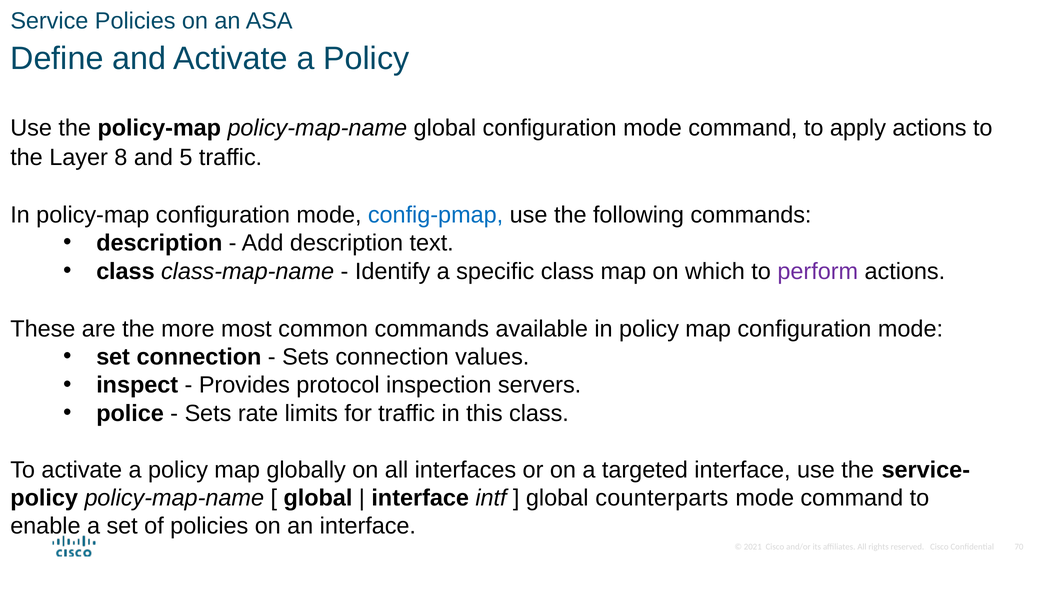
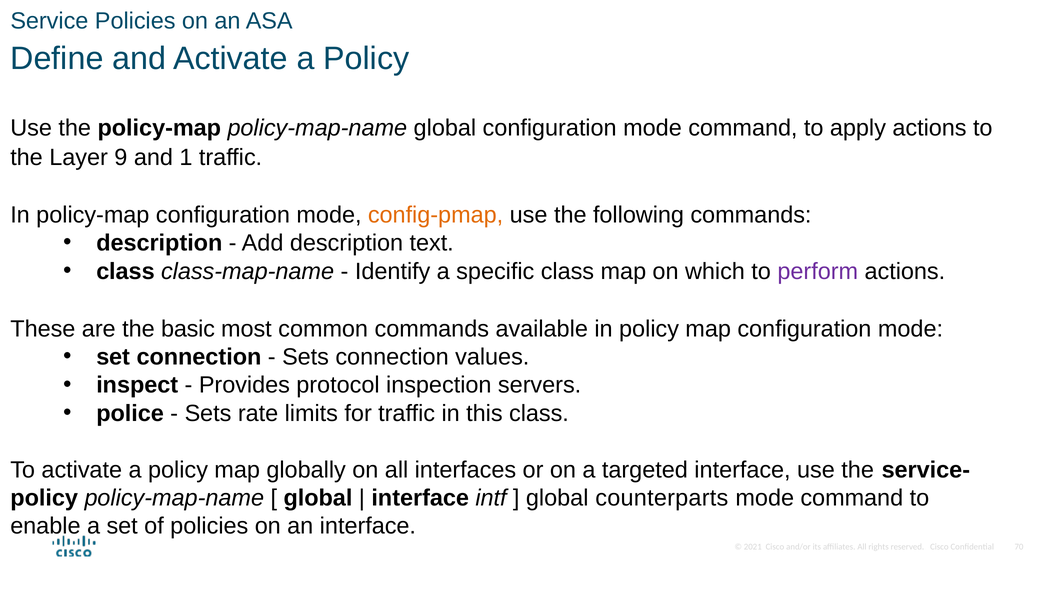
8: 8 -> 9 (121, 157)
5: 5 -> 1 (186, 157)
config-pmap colour: blue -> orange (436, 215)
more: more -> basic (188, 329)
